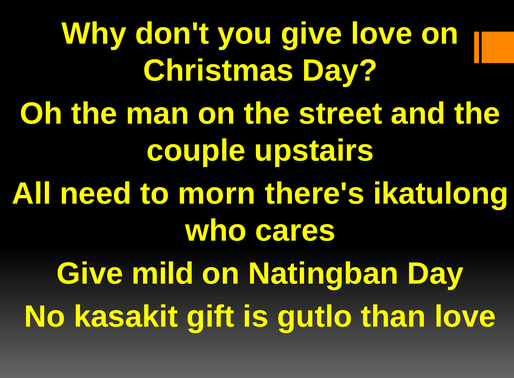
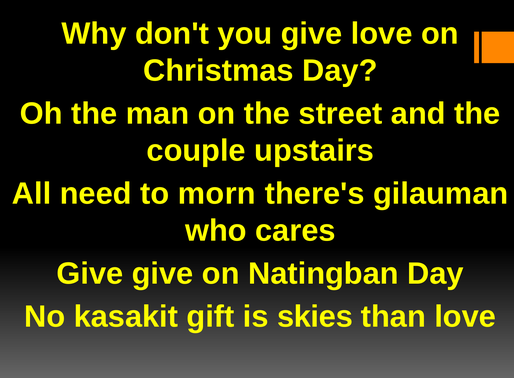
ikatulong: ikatulong -> gilauman (441, 194)
Give mild: mild -> give (163, 274)
gutlo: gutlo -> skies (315, 317)
